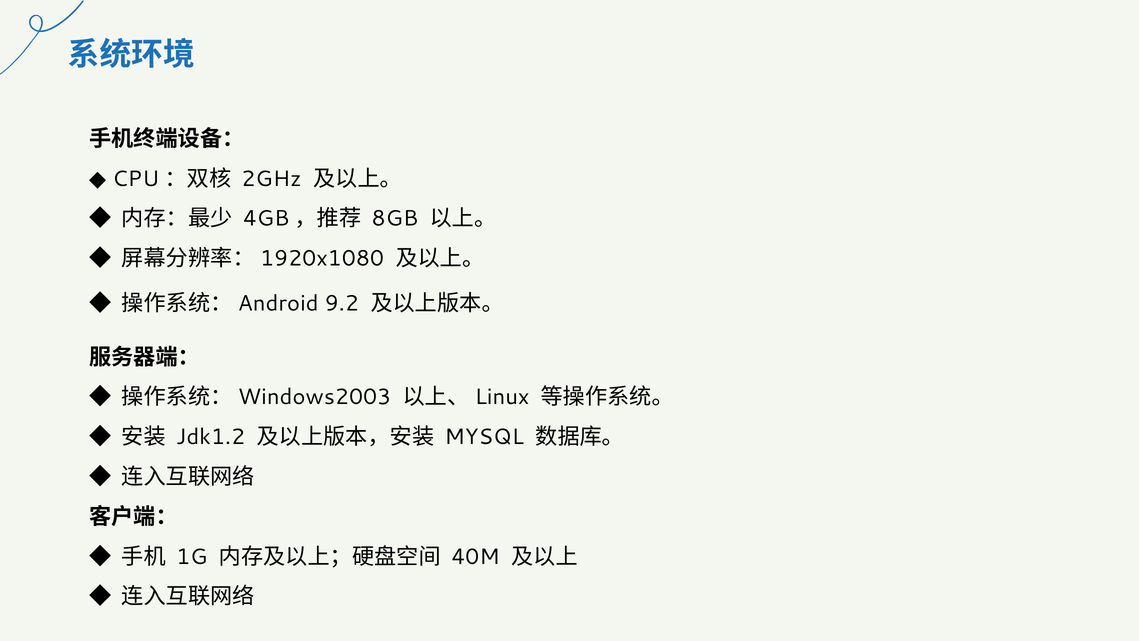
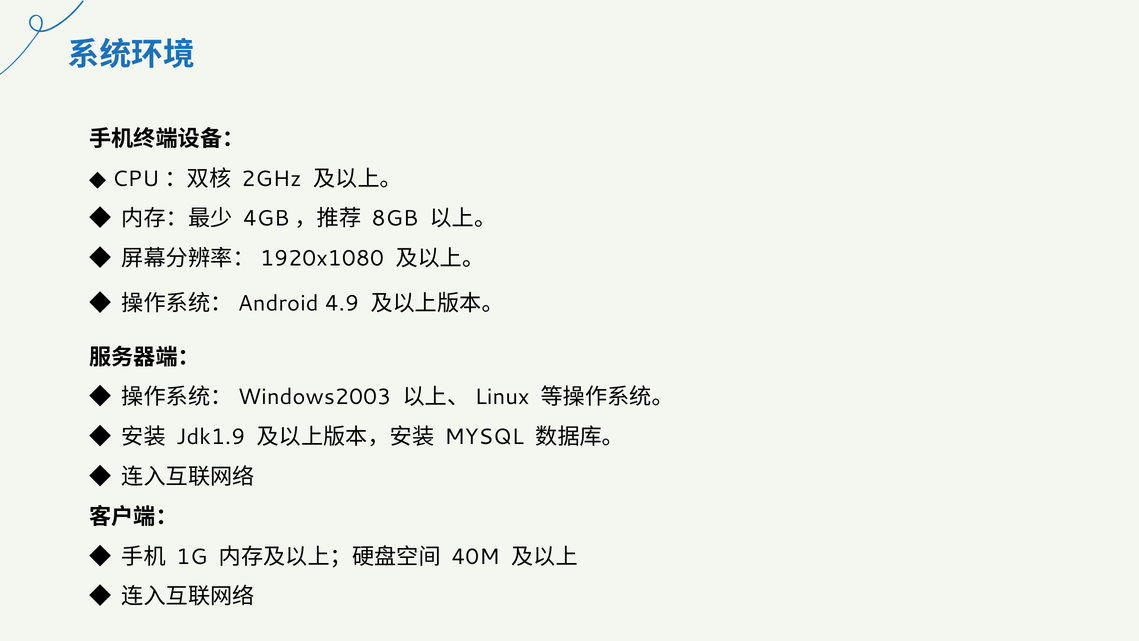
9.2: 9.2 -> 4.9 (342, 303)
Jdk1.2: Jdk1.2 -> Jdk1.9 (211, 437)
